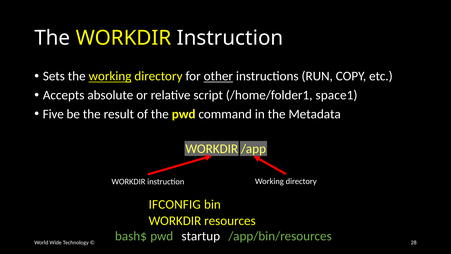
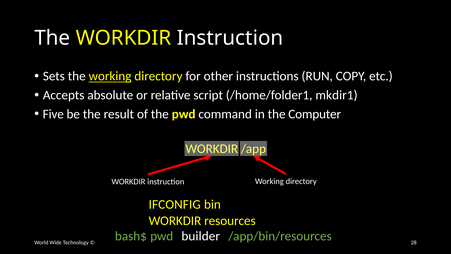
other underline: present -> none (218, 76)
space1: space1 -> mkdir1 (337, 95)
Metadata: Metadata -> Computer (315, 114)
startup: startup -> builder (201, 236)
